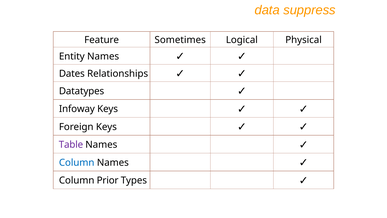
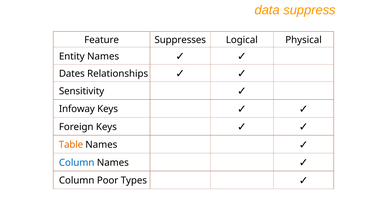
Sometimes: Sometimes -> Suppresses (180, 40)
Datatypes: Datatypes -> Sensitivity (82, 91)
Table colour: purple -> orange (71, 145)
Prior: Prior -> Poor (108, 180)
